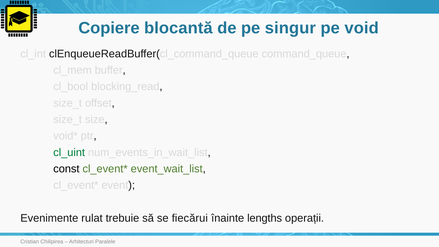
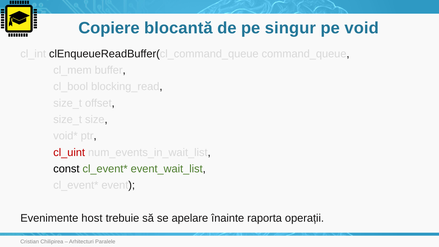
cl_uint colour: green -> red (69, 152)
rulat: rulat -> host (92, 218)
fiecărui: fiecărui -> apelare (190, 218)
lengths: lengths -> raporta (265, 218)
